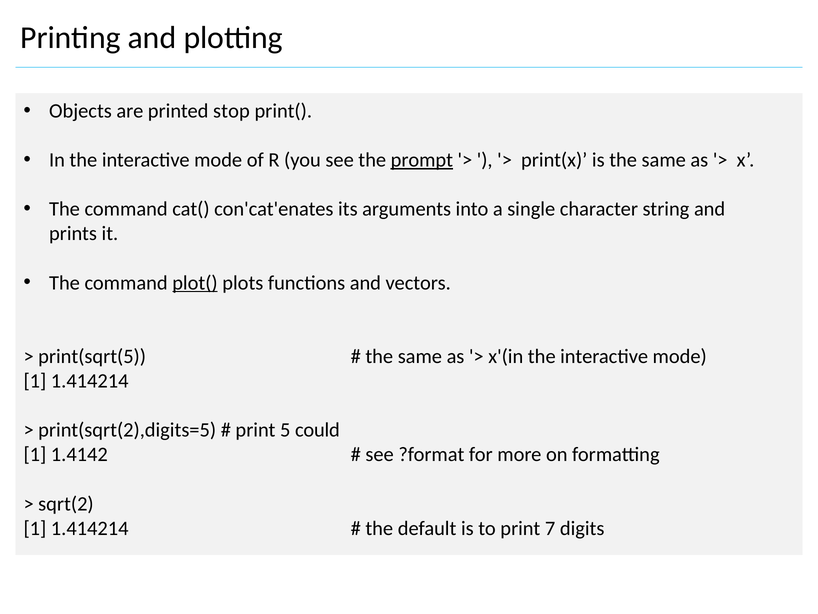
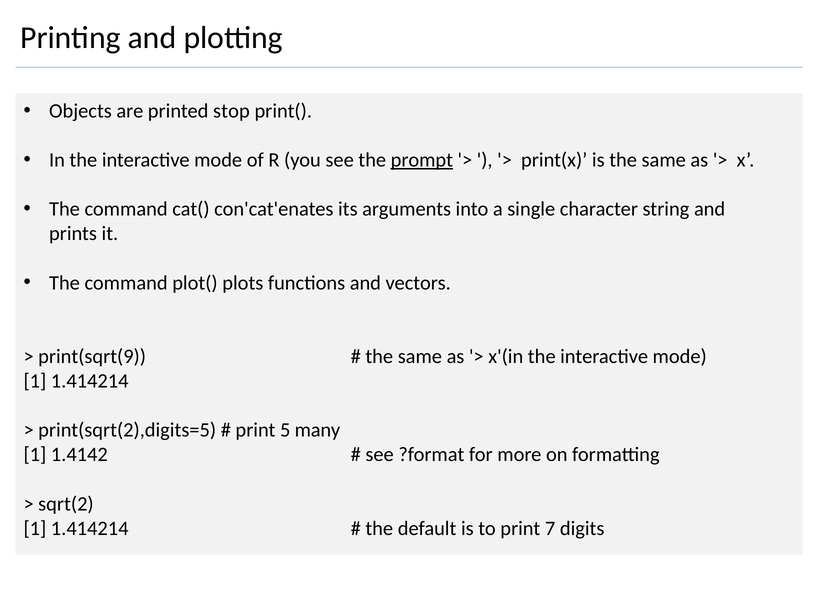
plot( underline: present -> none (195, 283)
print(sqrt(5: print(sqrt(5 -> print(sqrt(9 (92, 356)
could: could -> many (317, 430)
